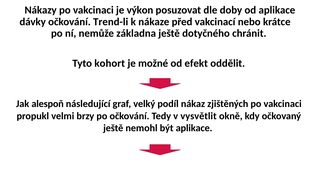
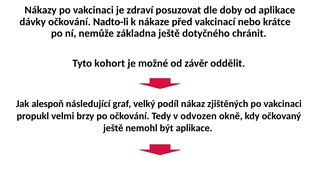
výkon: výkon -> zdraví (140, 10)
Trend-li: Trend-li -> Nadto-li (111, 22)
efekt: efekt -> závěr (196, 63)
vysvětlit: vysvětlit -> odvozen (199, 116)
